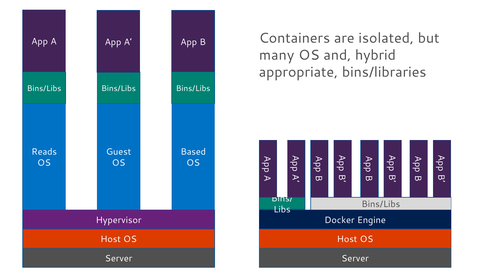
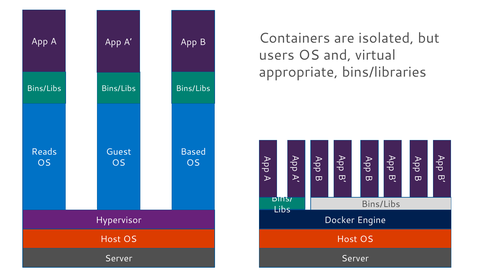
many: many -> users (277, 55)
hybrid: hybrid -> virtual (375, 55)
